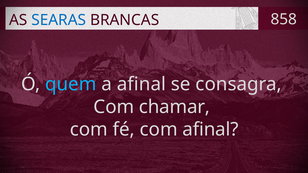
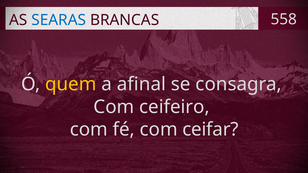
858: 858 -> 558 (284, 19)
quem colour: light blue -> yellow (71, 84)
chamar: chamar -> ceifeiro (174, 107)
com afinal: afinal -> ceifar (210, 130)
